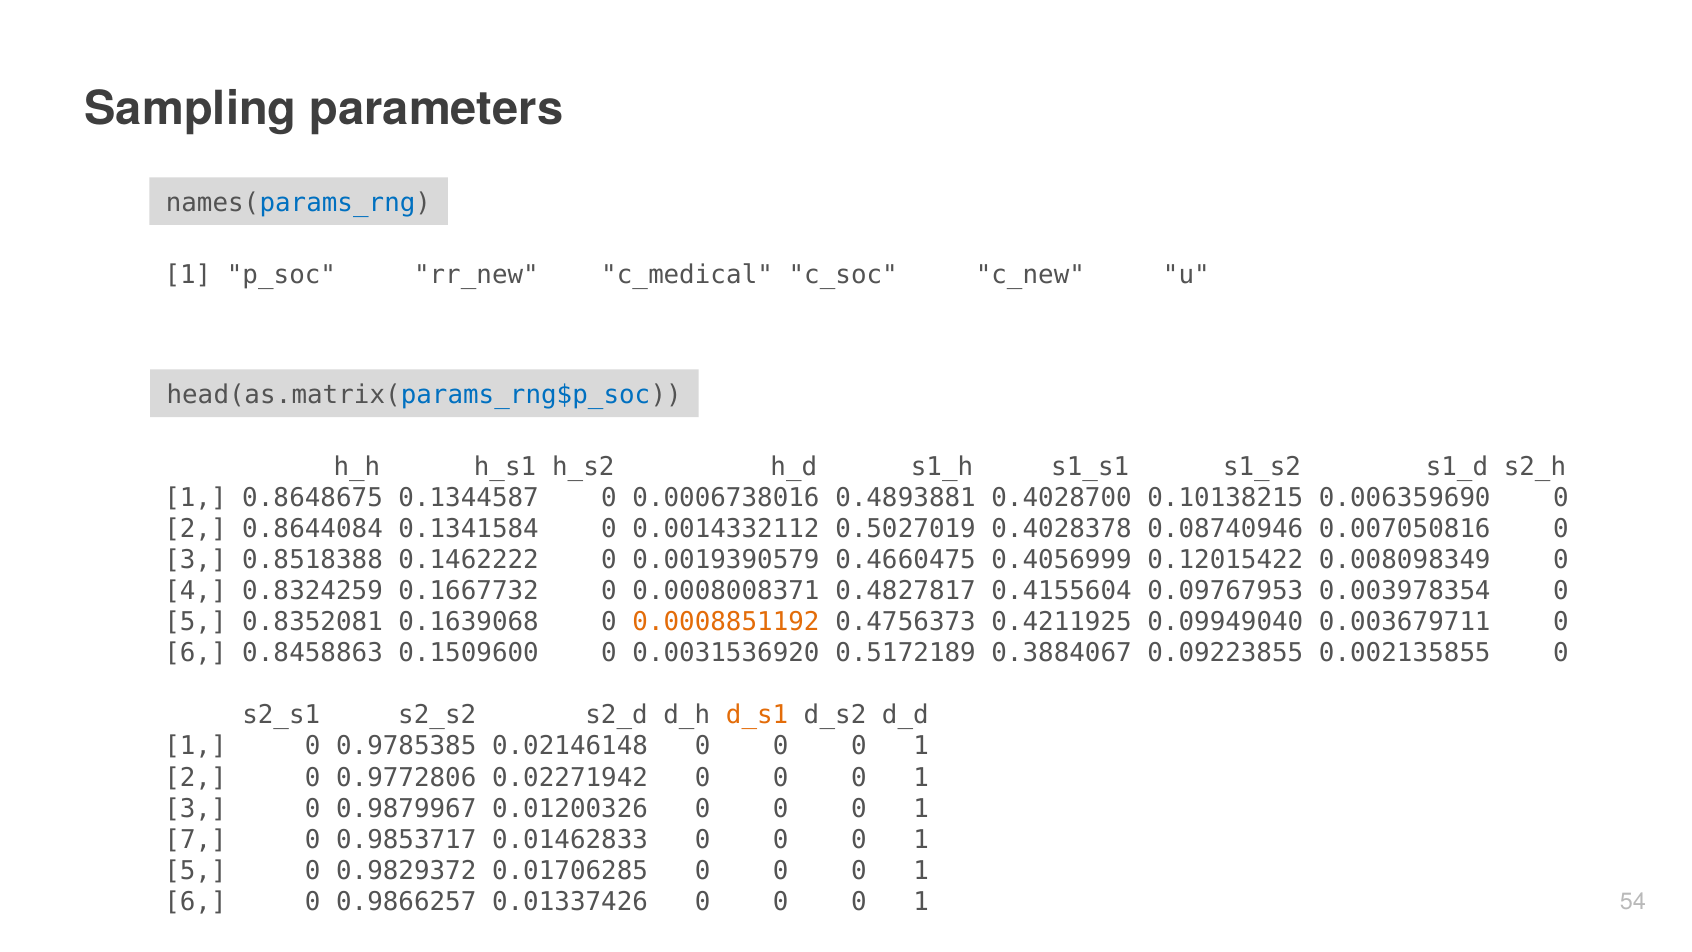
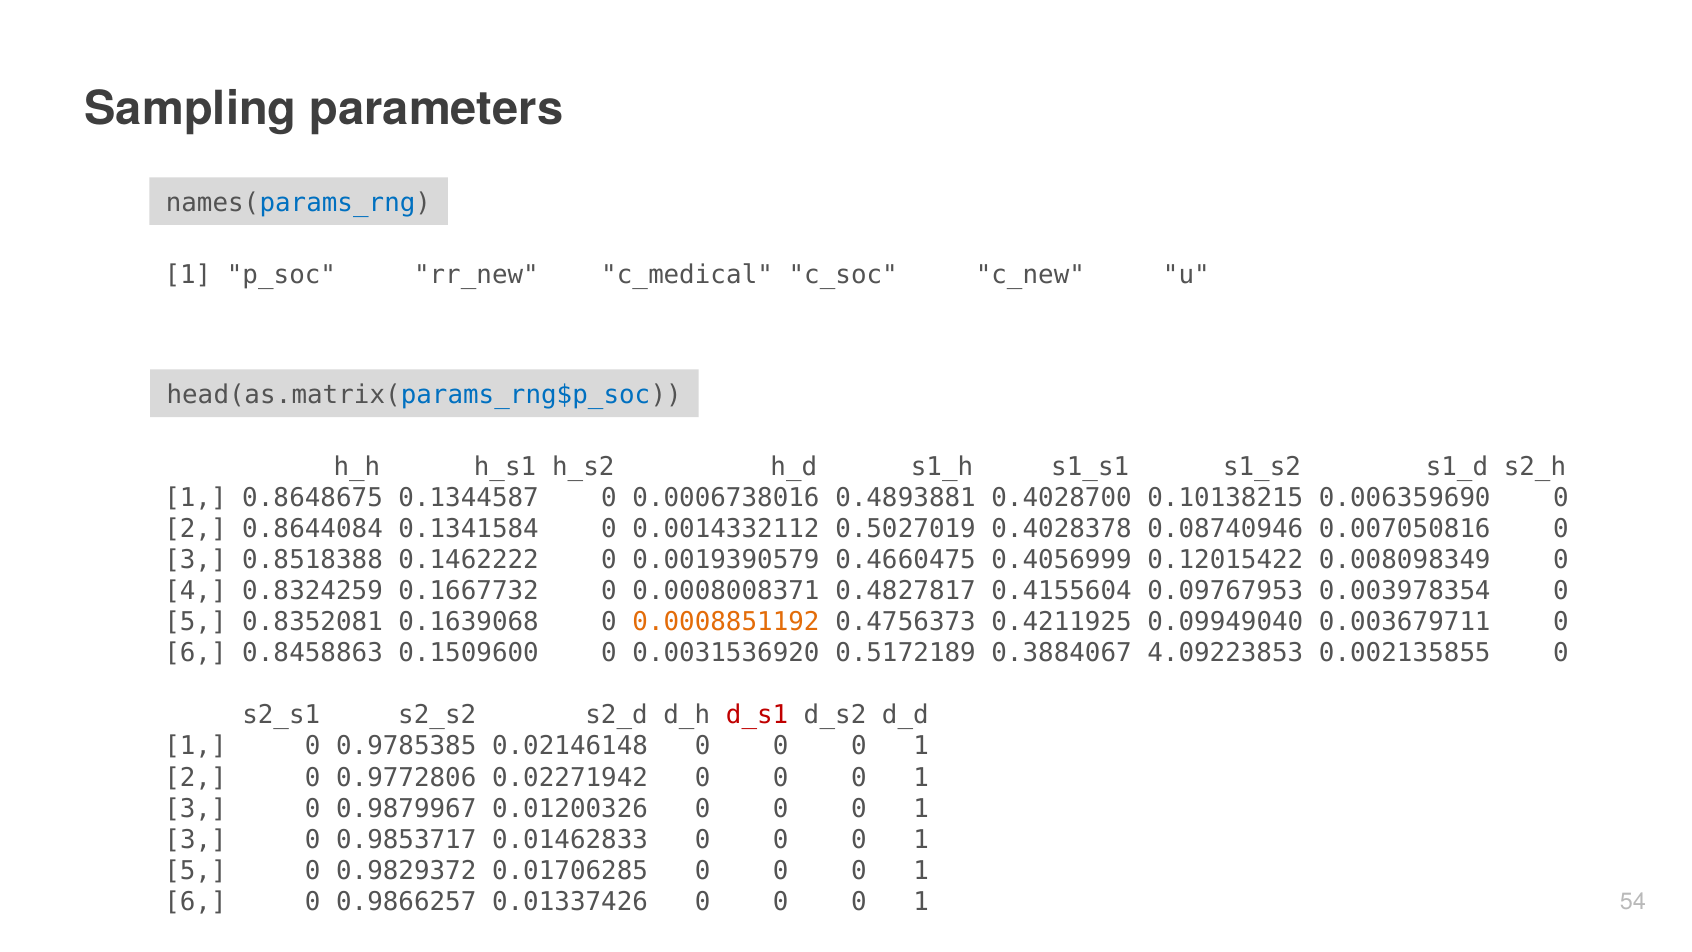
0.09223855: 0.09223855 -> 4.09223853 (1225, 653)
d_s1 colour: orange -> red (757, 715)
7: 7 -> 3 (196, 839)
